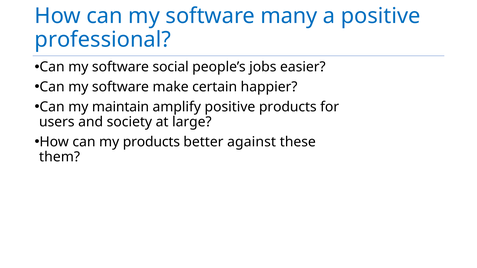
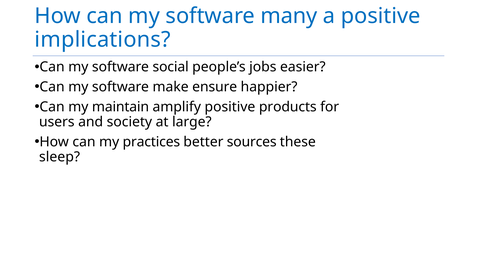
professional: professional -> implications (103, 40)
certain: certain -> ensure (215, 87)
my products: products -> practices (151, 142)
against: against -> sources (252, 142)
them: them -> sleep (60, 157)
